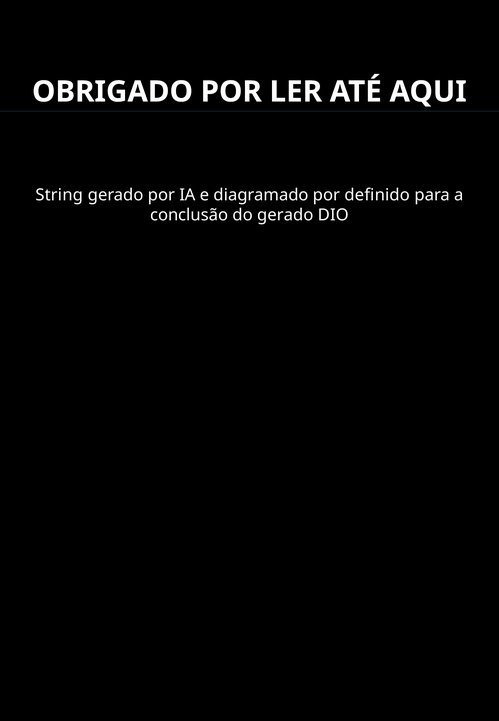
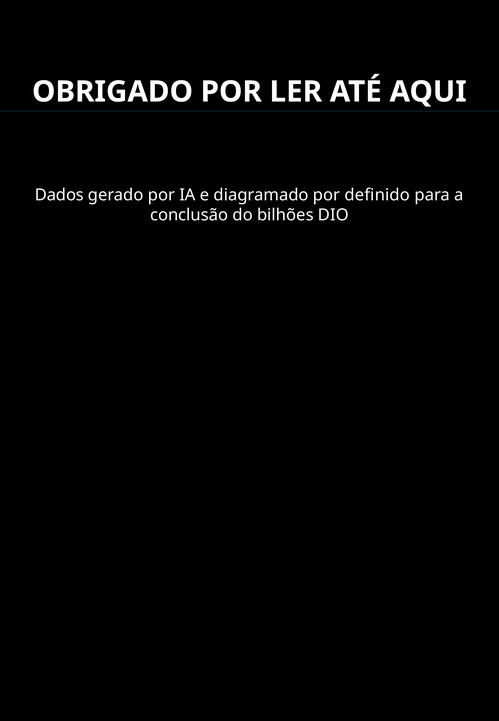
String: String -> Dados (59, 195)
do gerado: gerado -> bilhões (285, 215)
